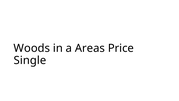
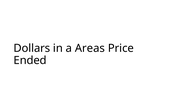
Woods: Woods -> Dollars (32, 48)
Single: Single -> Ended (30, 60)
